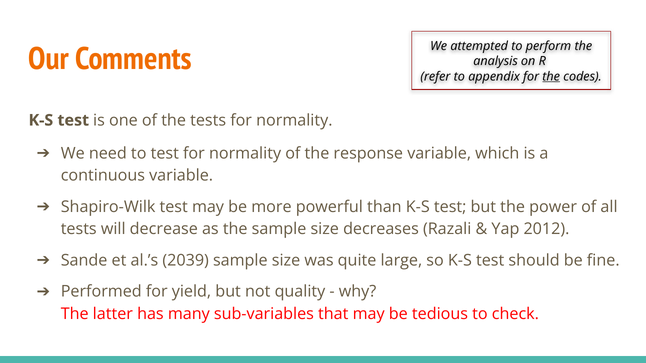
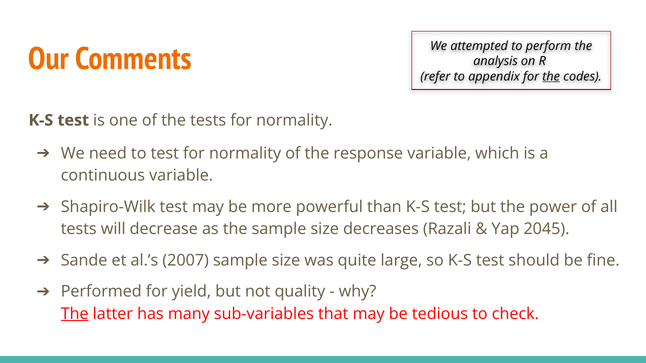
2012: 2012 -> 2045 (546, 229)
2039: 2039 -> 2007 (186, 261)
The underline: none -> present (75, 314)
